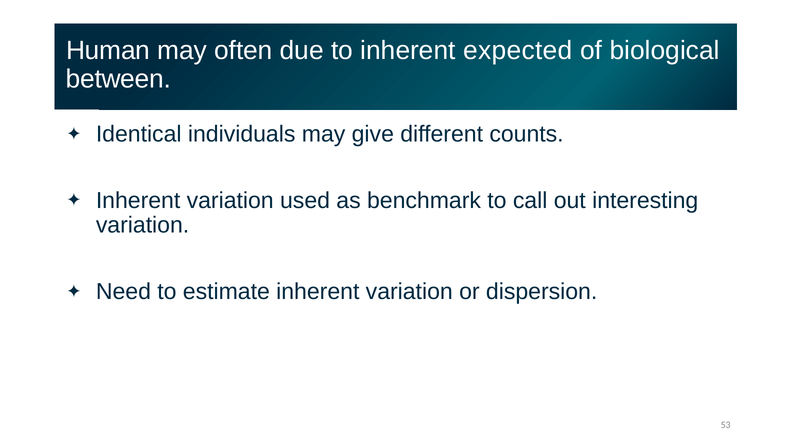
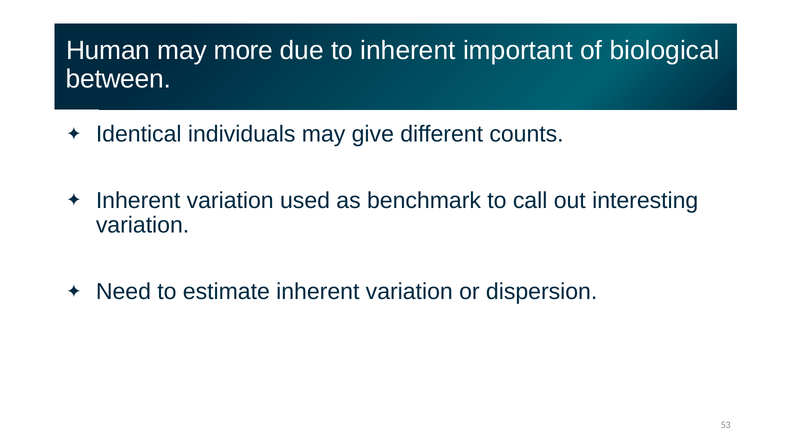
often: often -> more (243, 51)
expected: expected -> important (518, 51)
